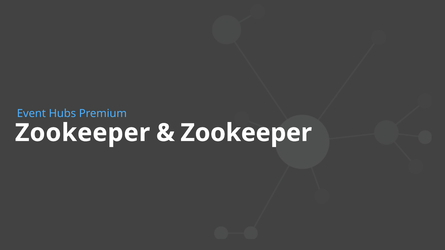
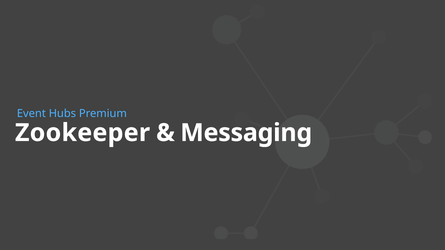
Zookeeper: Zookeeper -> Messaging (246, 133)
